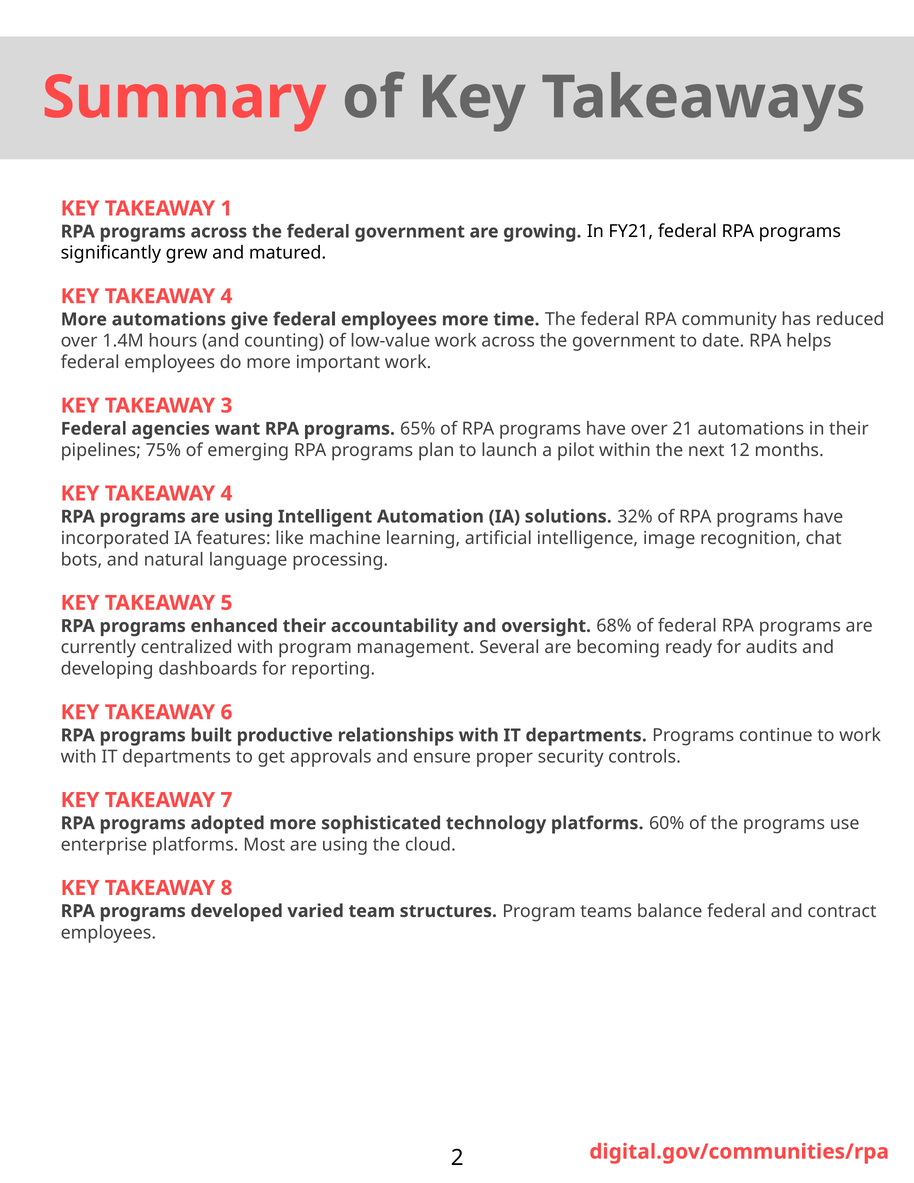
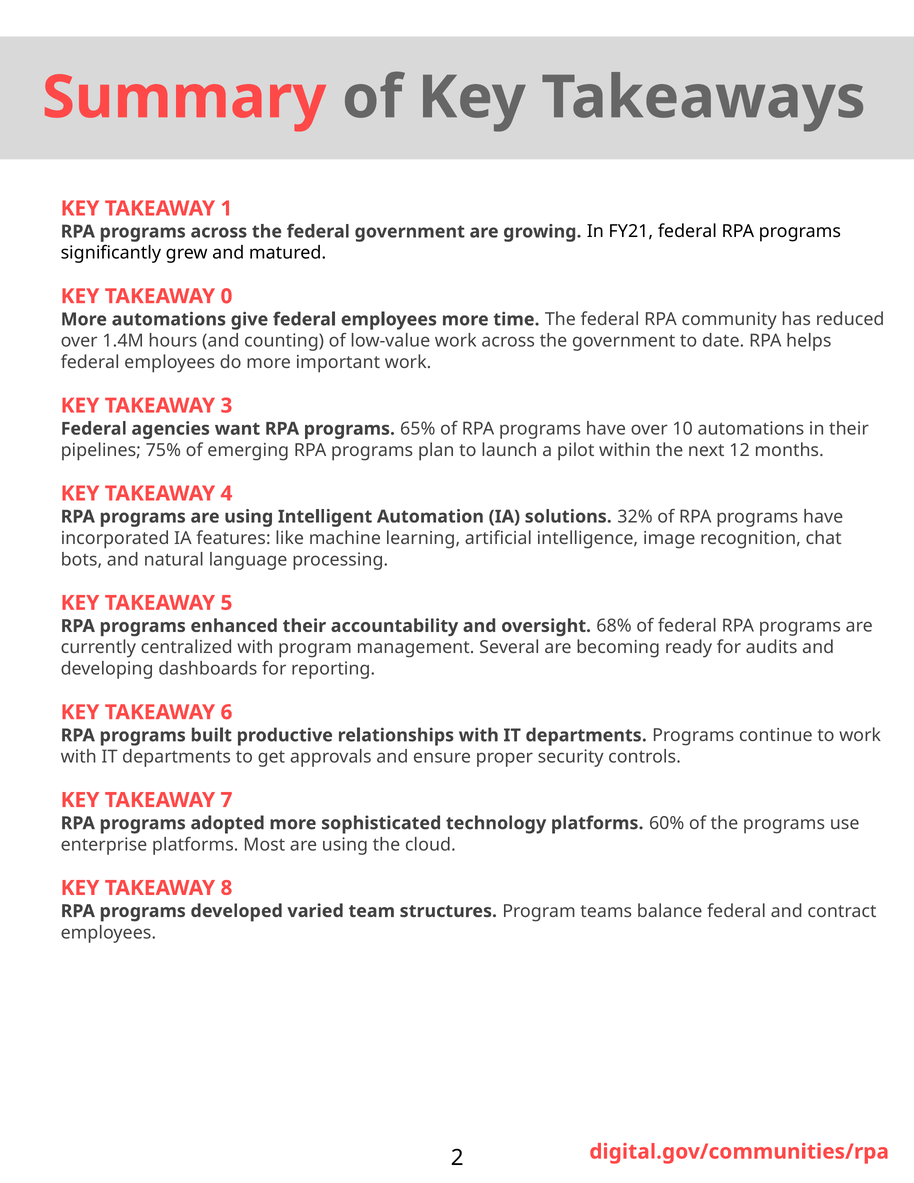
4: 4 -> 0 (226, 296)
21: 21 -> 10 (683, 429)
